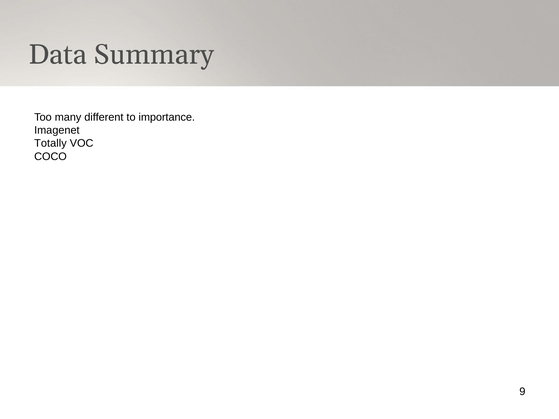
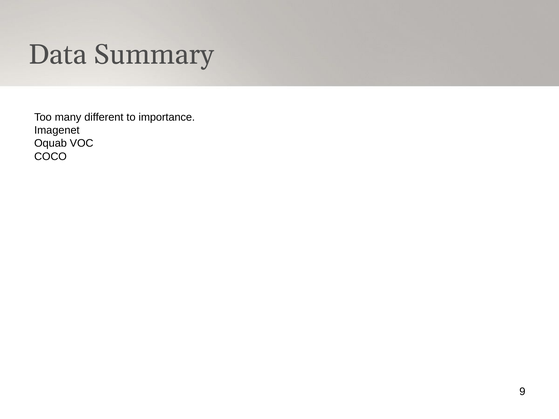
Totally: Totally -> Oquab (51, 143)
